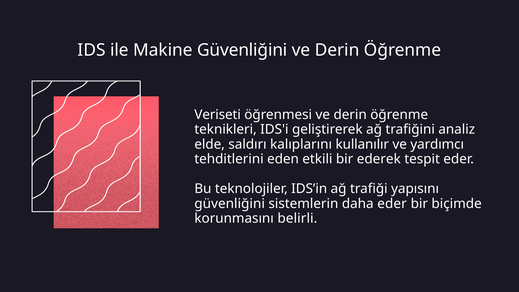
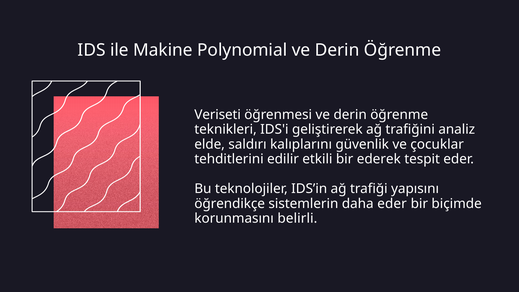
Makine Güvenliğini: Güvenliğini -> Polynomial (242, 50)
kullanılır: kullanılır -> güvenlik (362, 144)
yardımcı: yardımcı -> çocuklar (437, 144)
eden: eden -> edilir (283, 159)
güvenliğini: güvenliğini -> öğrendikçe (230, 204)
